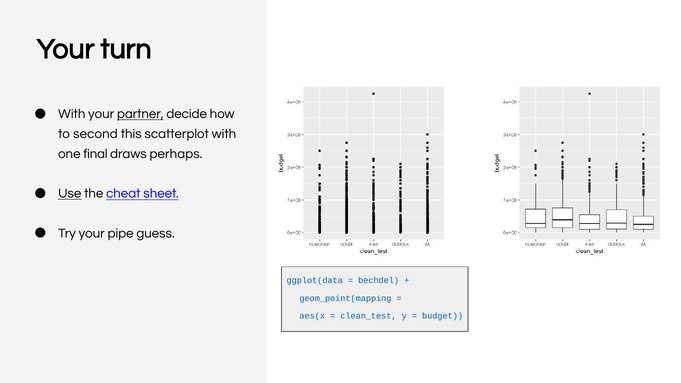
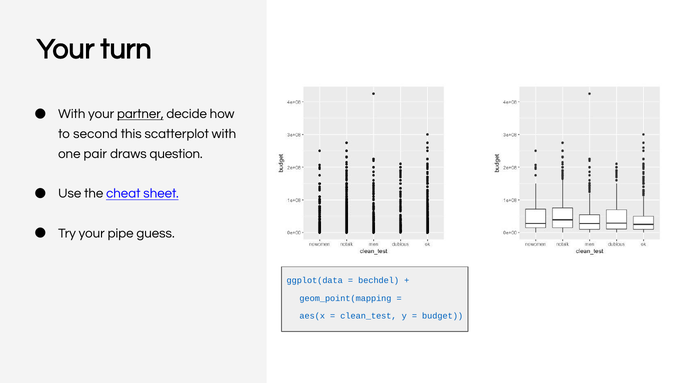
final: final -> pair (95, 154)
perhaps: perhaps -> question (176, 154)
Use underline: present -> none (70, 194)
